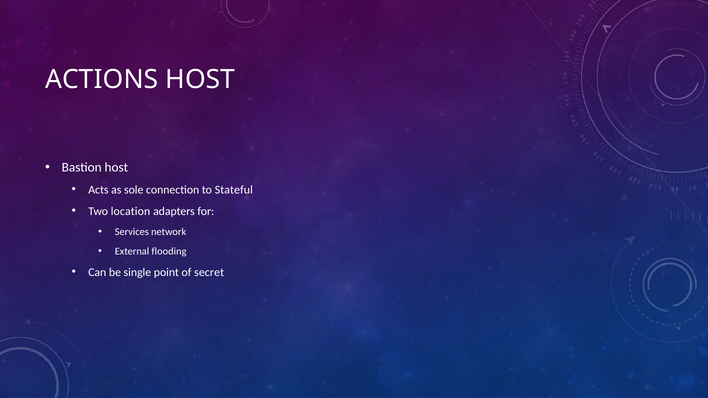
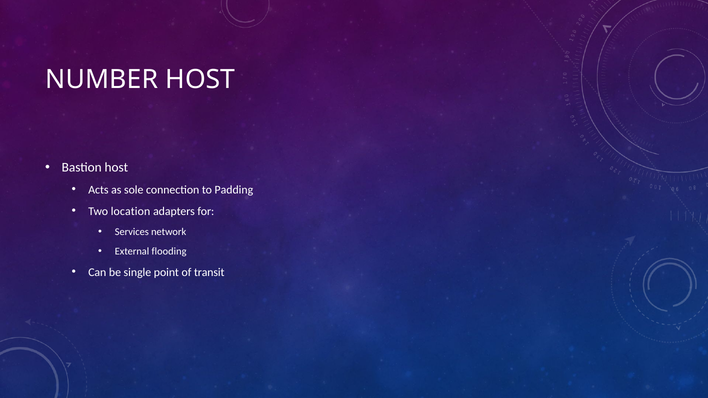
ACTIONS: ACTIONS -> NUMBER (102, 80)
Stateful: Stateful -> Padding (234, 190)
secret: secret -> transit (209, 272)
